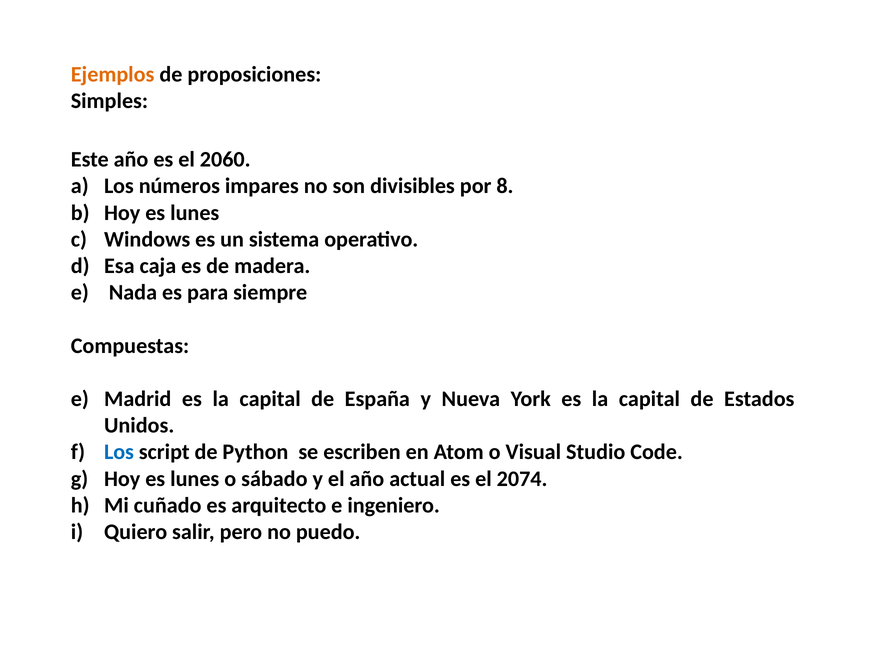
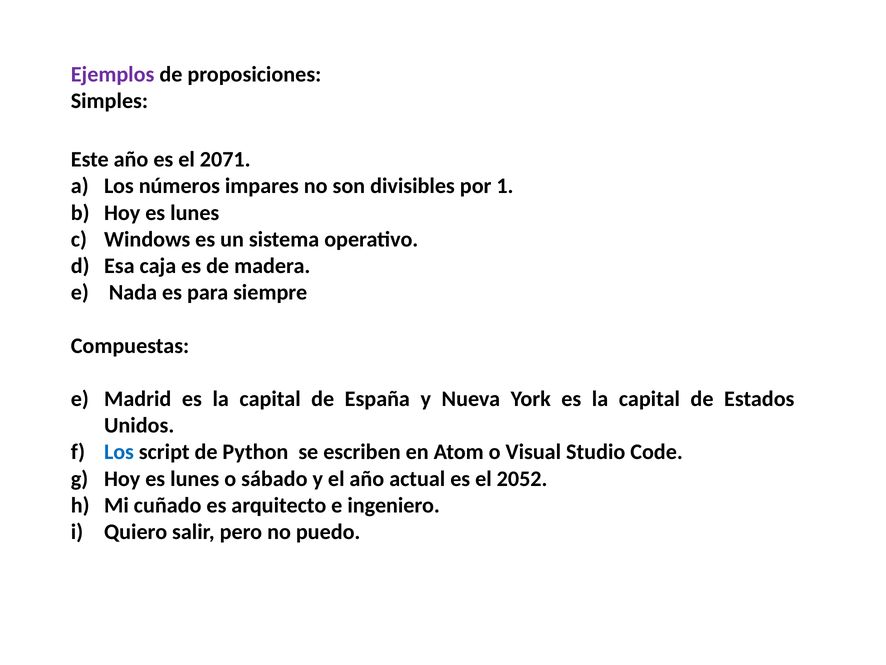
Ejemplos colour: orange -> purple (113, 74)
2060: 2060 -> 2071 (225, 159)
8: 8 -> 1 (505, 186)
2074: 2074 -> 2052 (522, 478)
